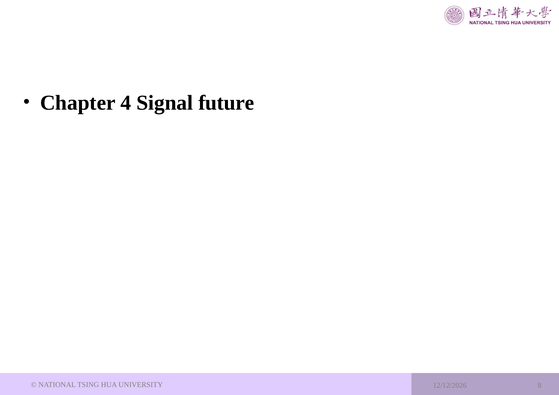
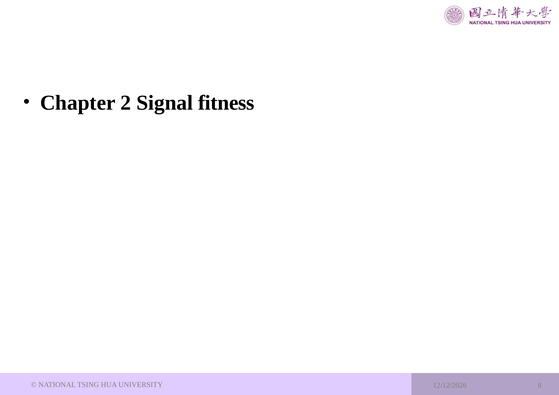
4: 4 -> 2 (126, 103)
future: future -> fitness (226, 103)
